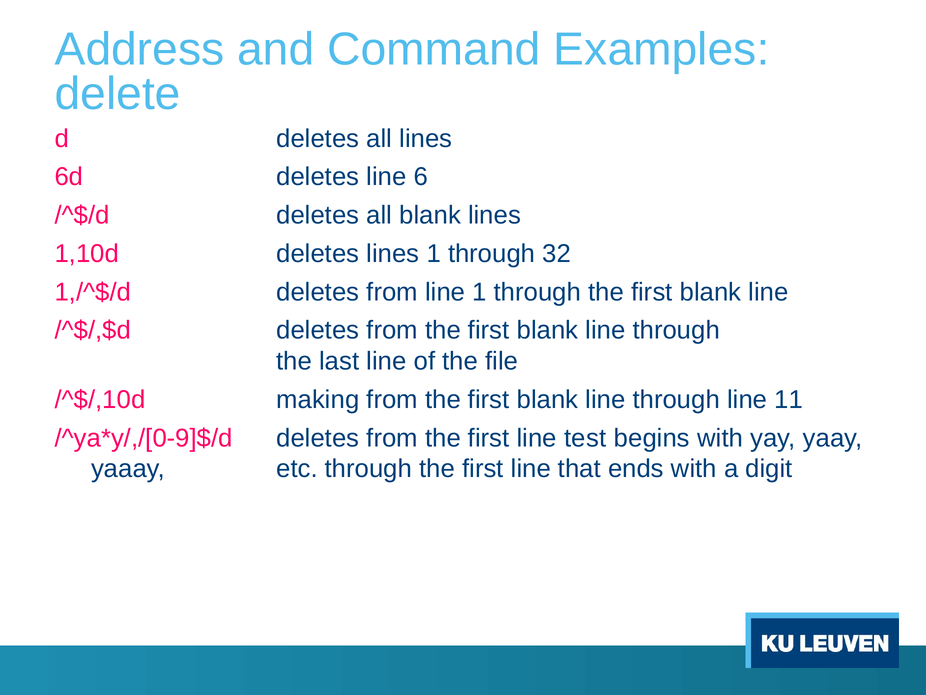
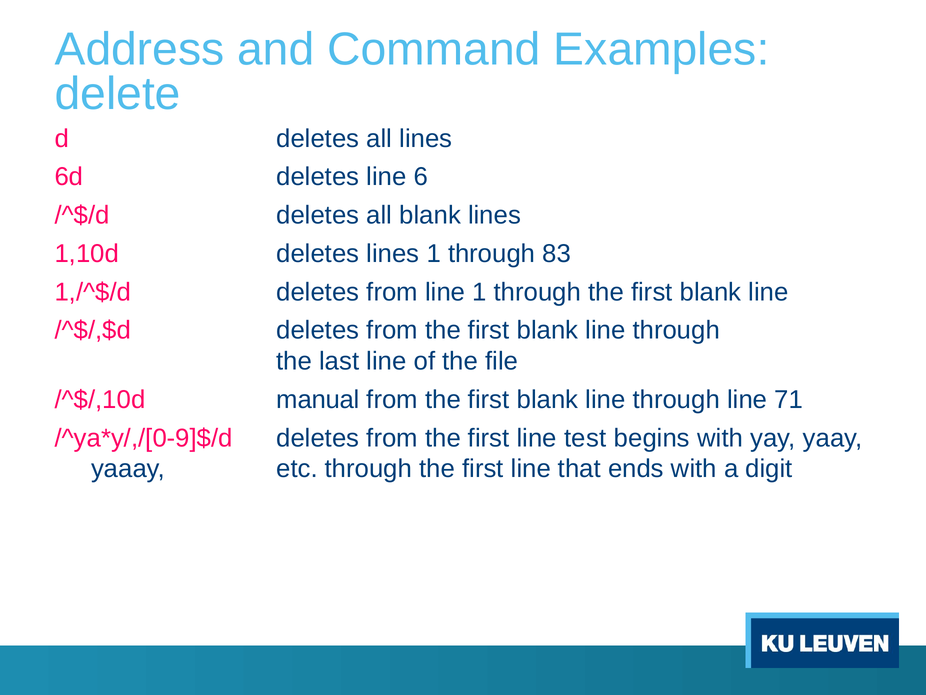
32: 32 -> 83 (557, 253)
making: making -> manual (318, 399)
11: 11 -> 71 (789, 399)
